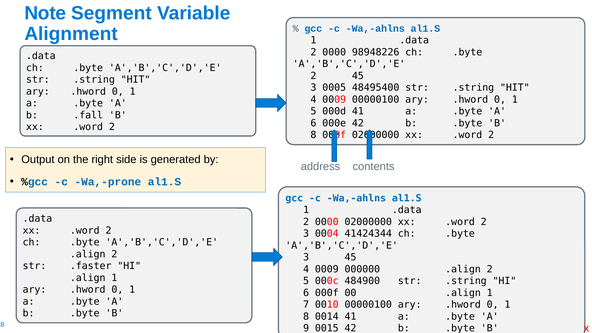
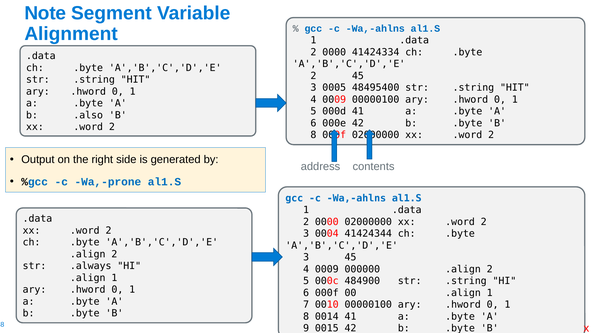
98948226: 98948226 -> 41424334 (376, 52)
.fall: .fall -> .also (88, 115)
.faster: .faster -> .always (91, 266)
